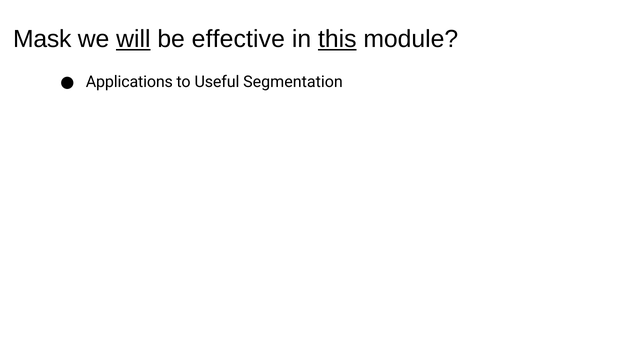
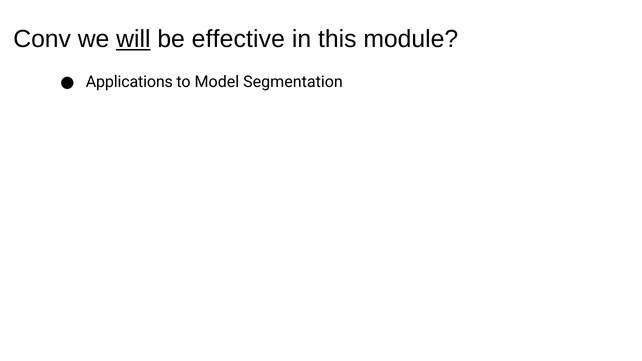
Mask: Mask -> Conv (42, 39)
this underline: present -> none (337, 39)
Useful: Useful -> Model (217, 82)
